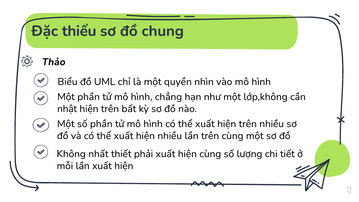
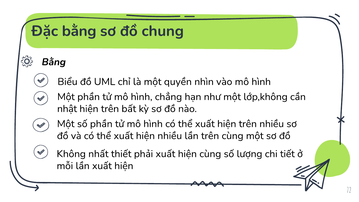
Đặc thiếu: thiếu -> bằng (79, 31)
Thảo: Thảo -> Bằng (54, 62)
